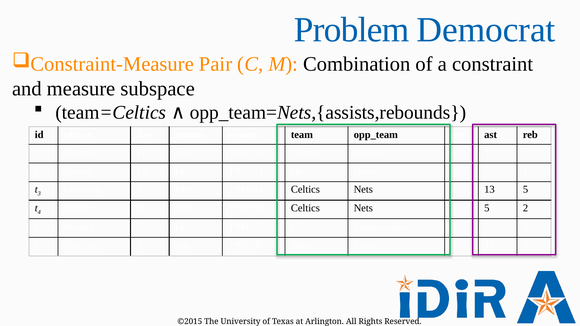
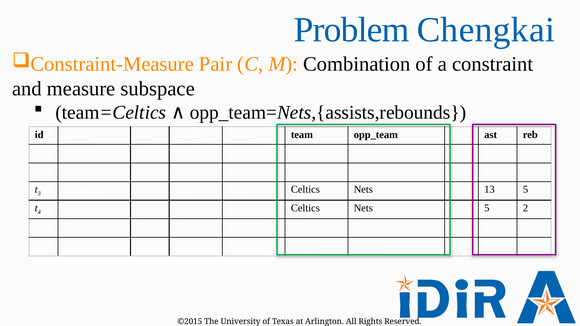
Democrat: Democrat -> Chengkai (486, 30)
